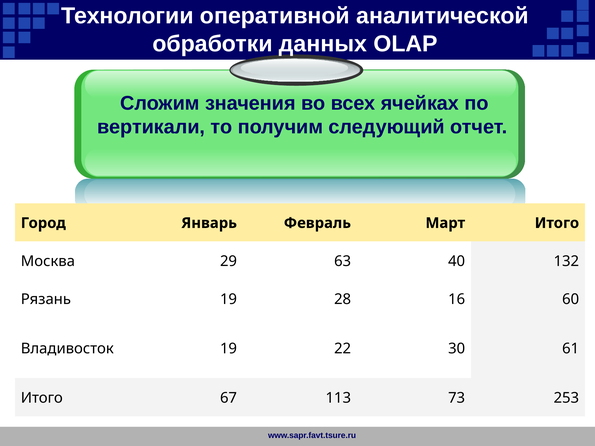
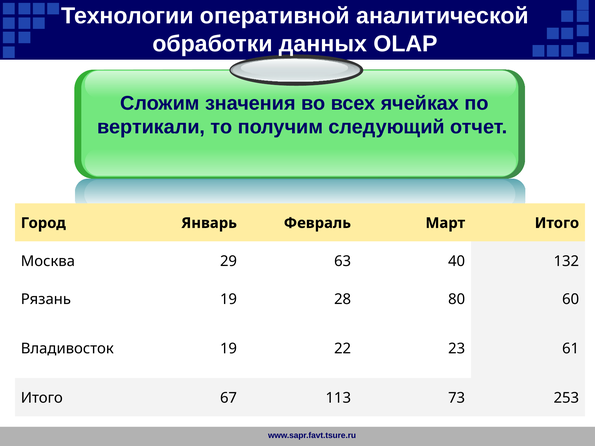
16: 16 -> 80 (457, 299)
30: 30 -> 23 (457, 349)
